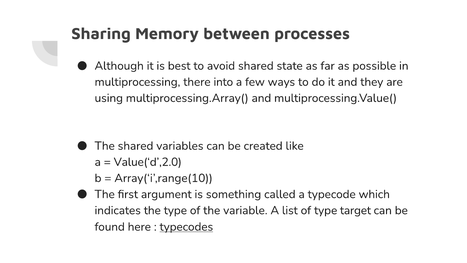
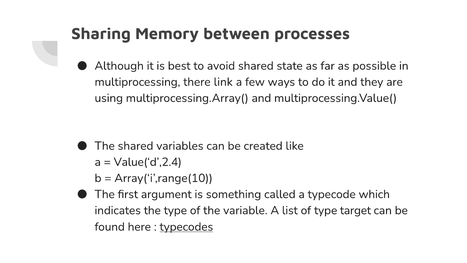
into: into -> link (223, 82)
Value(‘d’,2.0: Value(‘d’,2.0 -> Value(‘d’,2.4 (148, 162)
